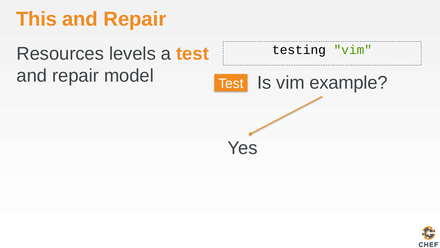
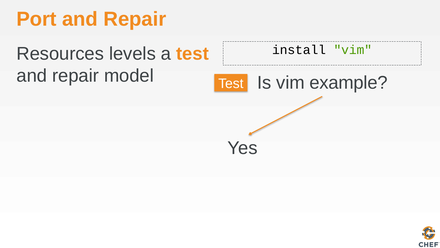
This: This -> Port (37, 19)
testing: testing -> install (299, 50)
